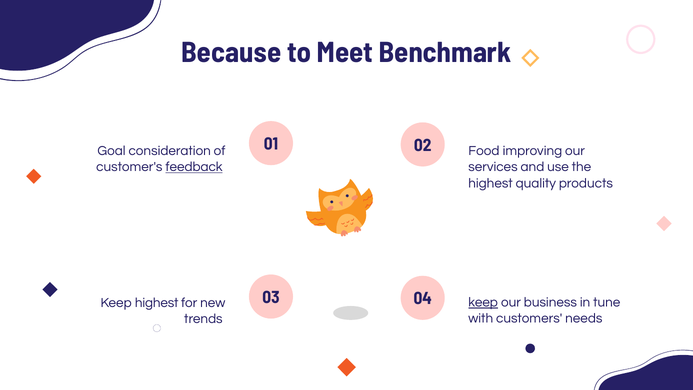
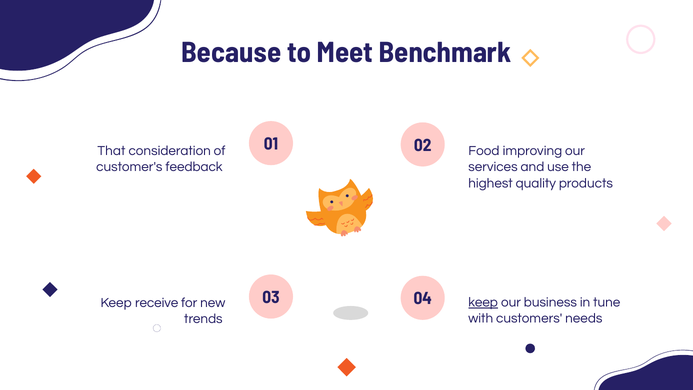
Goal: Goal -> That (111, 151)
feedback underline: present -> none (194, 167)
Keep highest: highest -> receive (157, 303)
